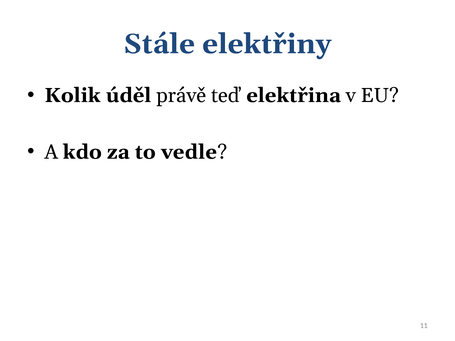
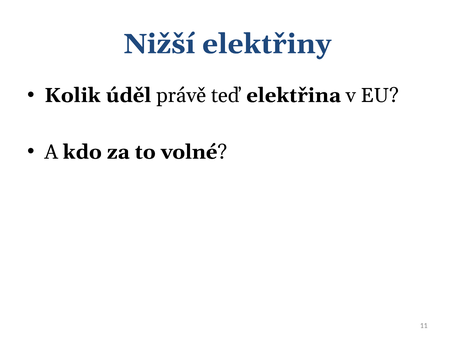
Stále: Stále -> Nižší (159, 44)
vedle: vedle -> volné (189, 152)
